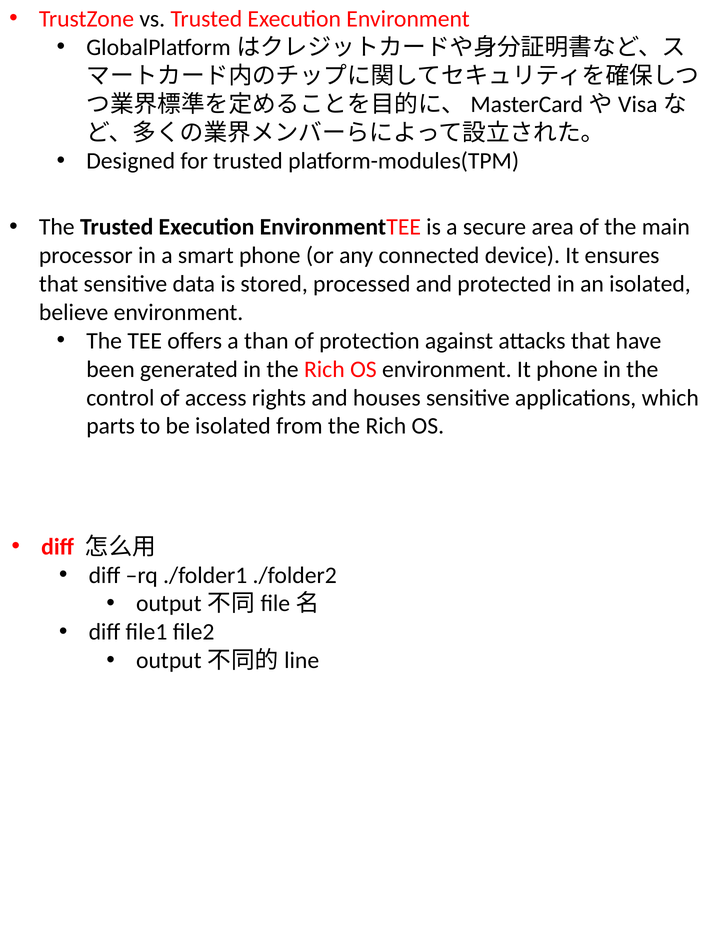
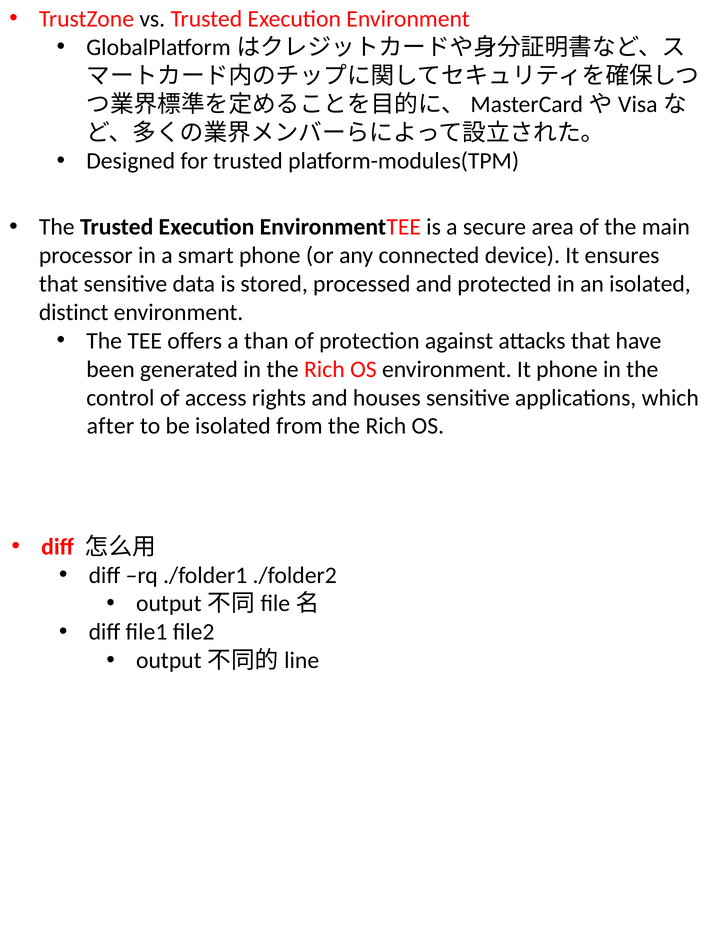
believe: believe -> distinct (74, 312)
parts: parts -> after (110, 426)
